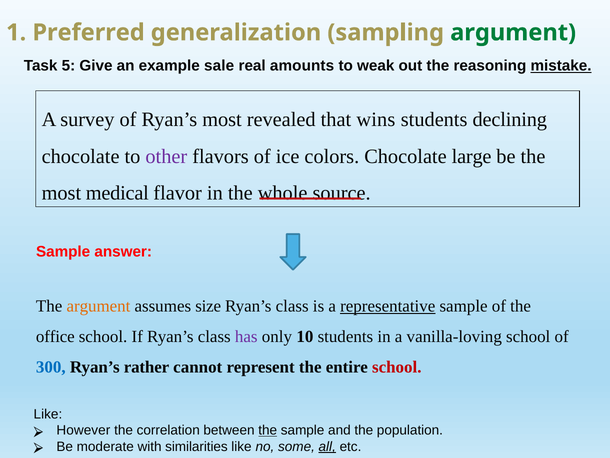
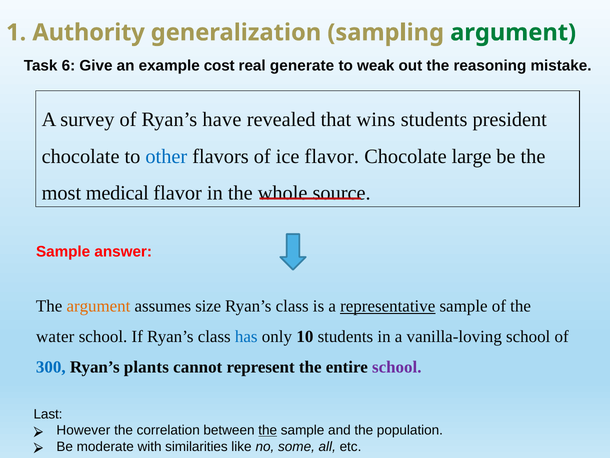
Preferred: Preferred -> Authority (89, 32)
5: 5 -> 6 (68, 66)
sale: sale -> cost (219, 66)
amounts: amounts -> generate (302, 66)
mistake underline: present -> none (561, 66)
Ryan’s most: most -> have (222, 120)
declining: declining -> president (510, 120)
other colour: purple -> blue (166, 156)
ice colors: colors -> flavor (332, 156)
office: office -> water (55, 336)
has colour: purple -> blue (246, 336)
rather: rather -> plants (146, 367)
school colour: red -> purple (397, 367)
Like: Like -> Last (48, 414)
all underline: present -> none (327, 446)
